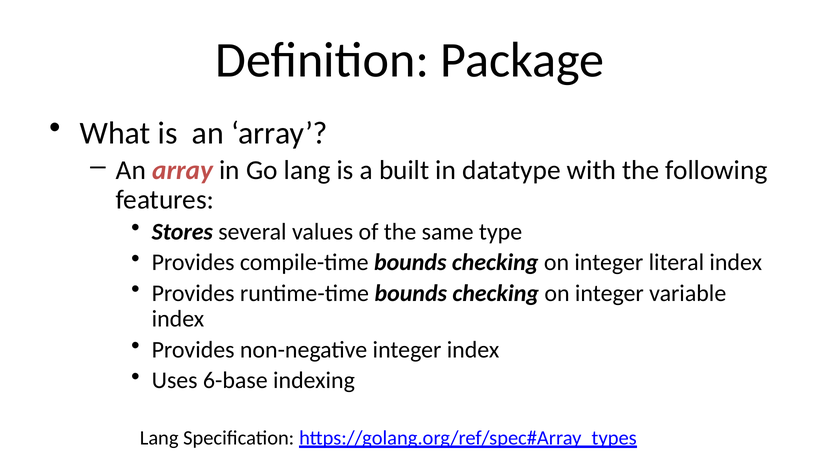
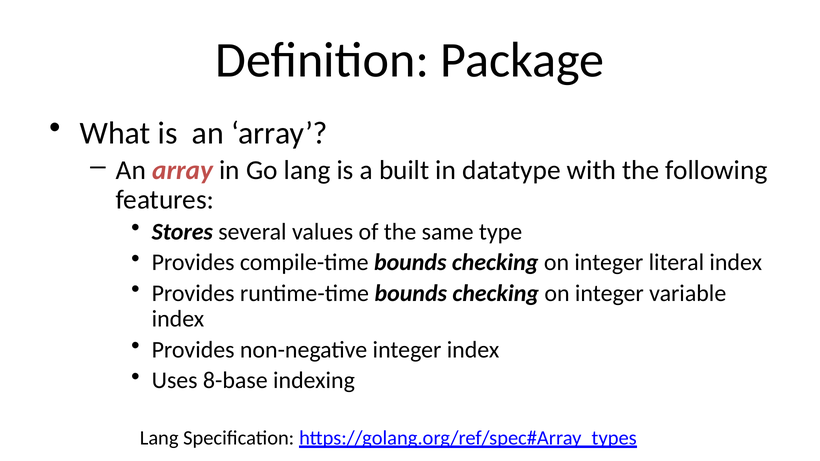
6-base: 6-base -> 8-base (235, 381)
